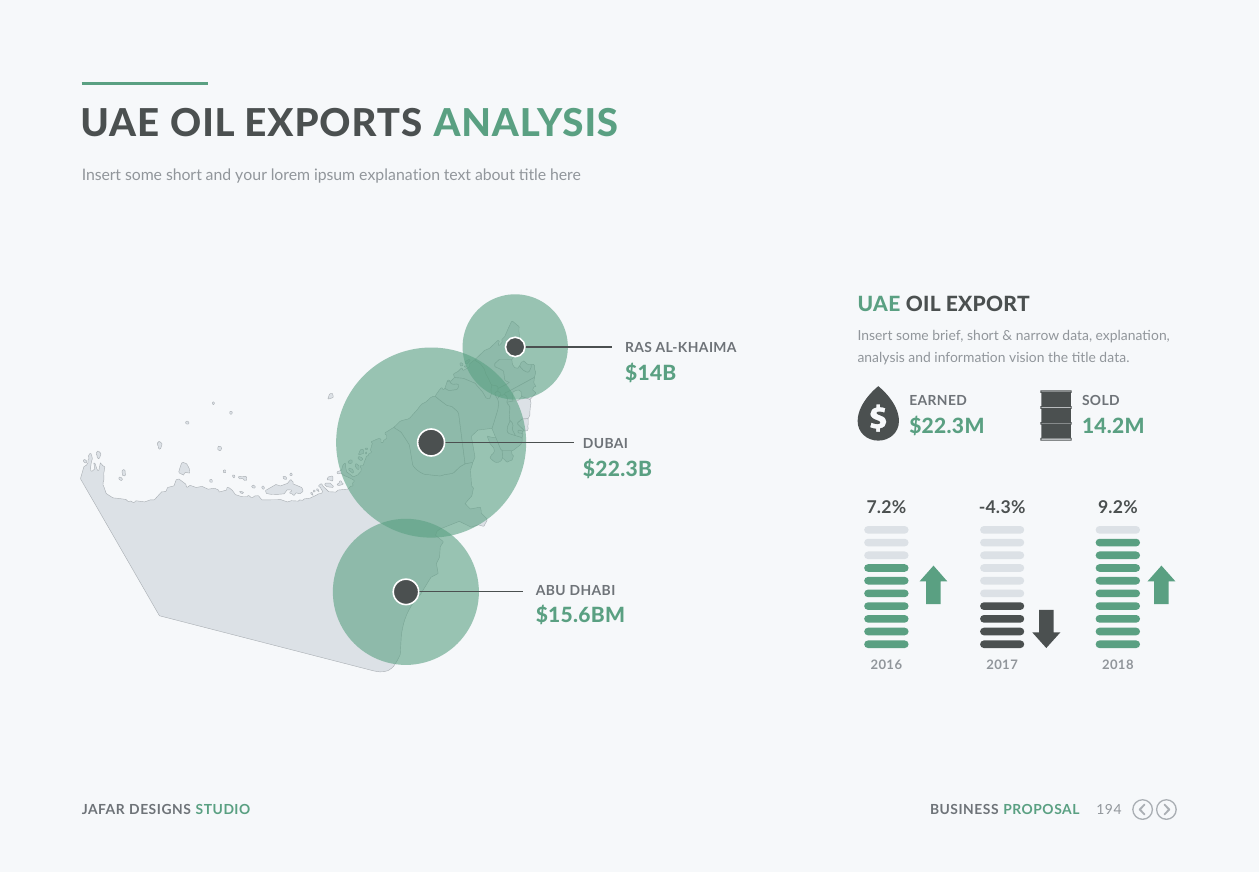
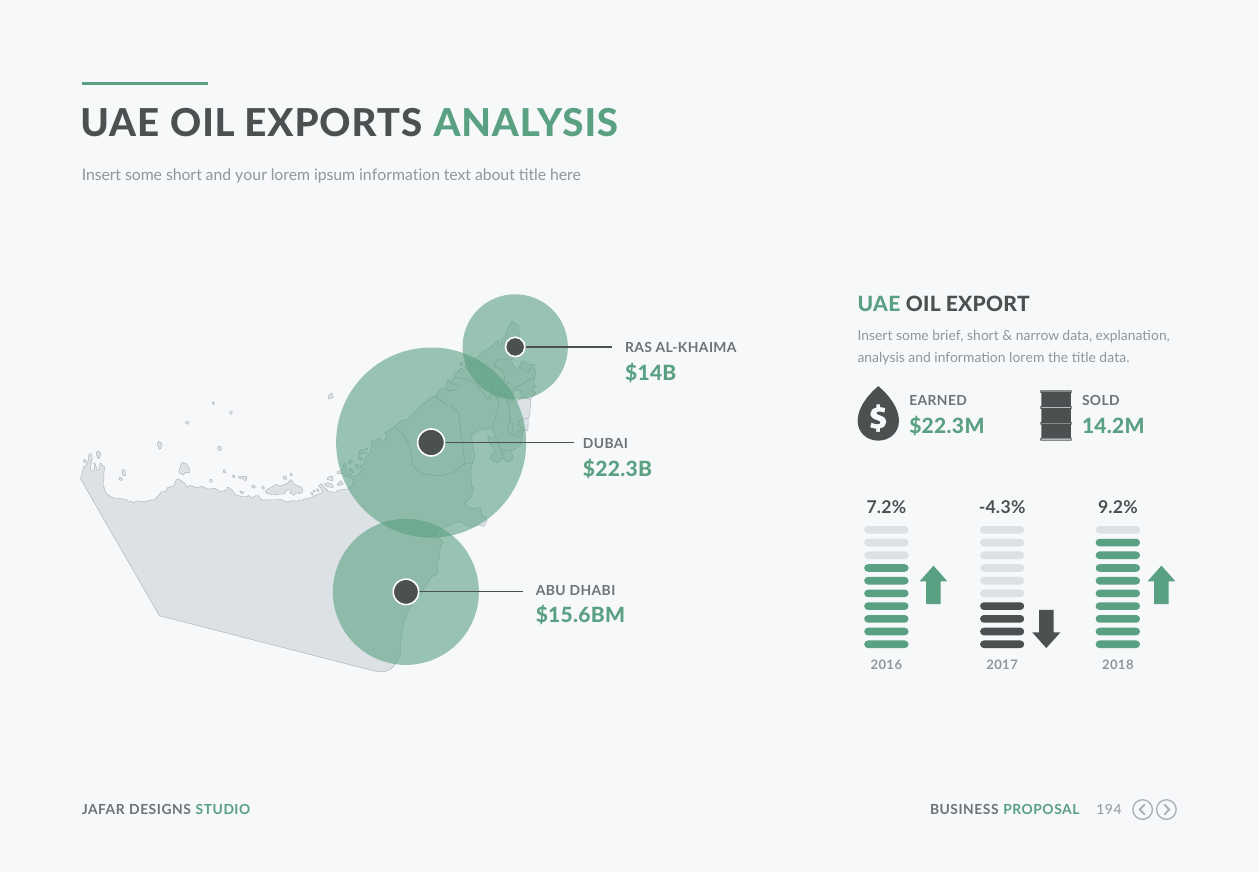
ipsum explanation: explanation -> information (400, 175)
information vision: vision -> lorem (1027, 358)
